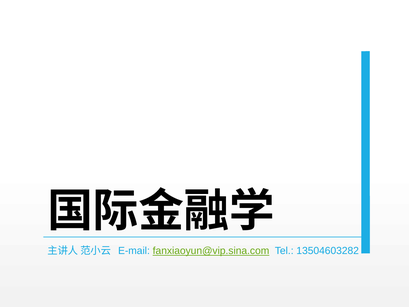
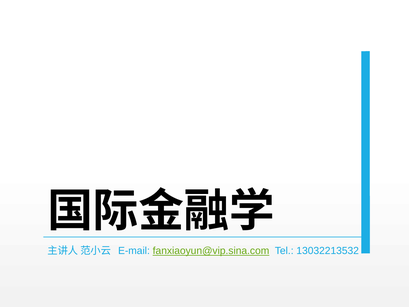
13504603282: 13504603282 -> 13032213532 (328, 250)
